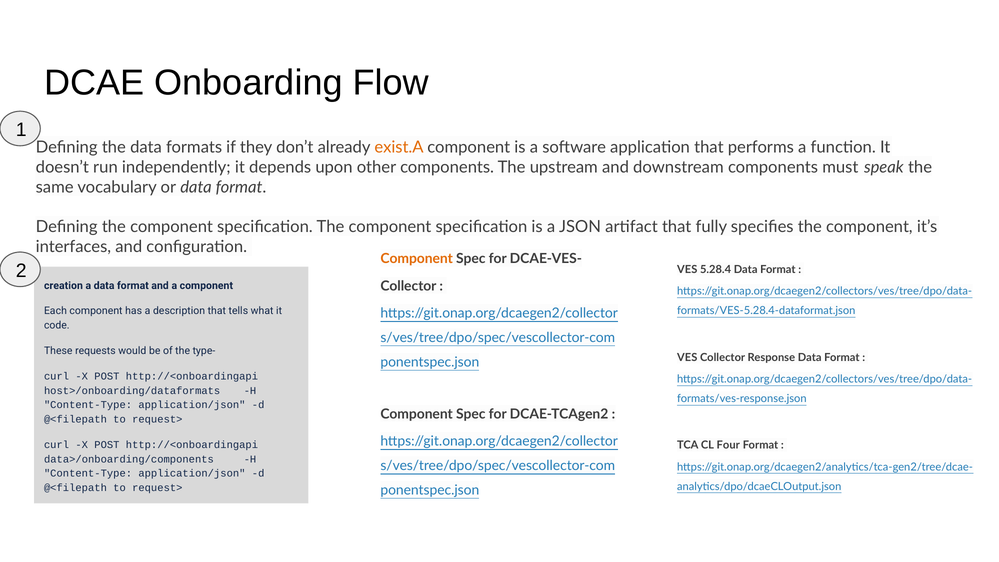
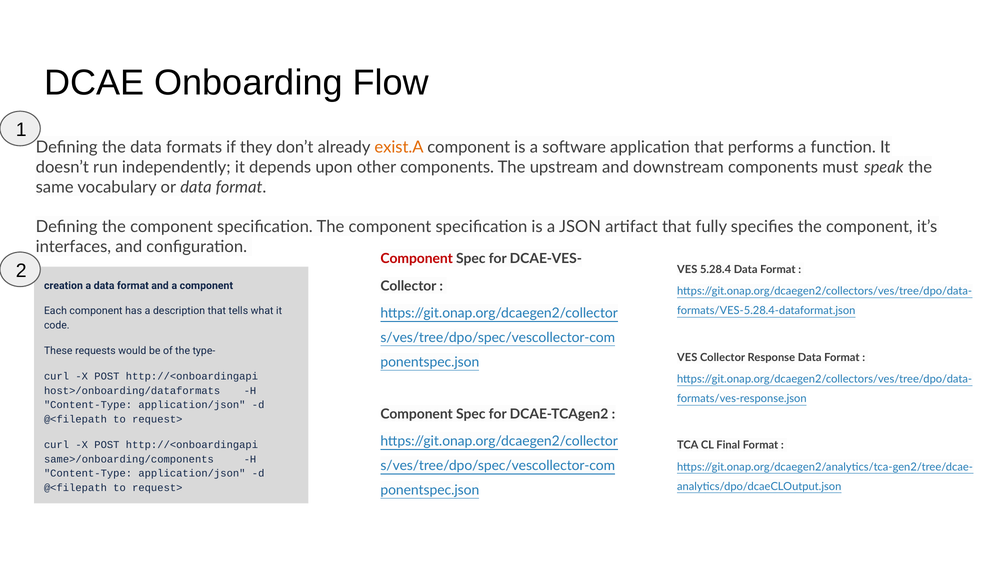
Component colour: orange -> red (417, 259)
Four: Four -> Final (728, 445)
data>/onboarding/components: data>/onboarding/components -> same>/onboarding/components (129, 459)
